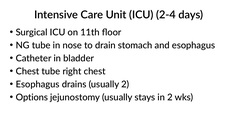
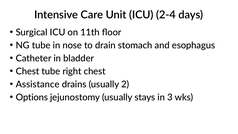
Esophagus: Esophagus -> Assistance (38, 84)
in 2: 2 -> 3 (170, 97)
